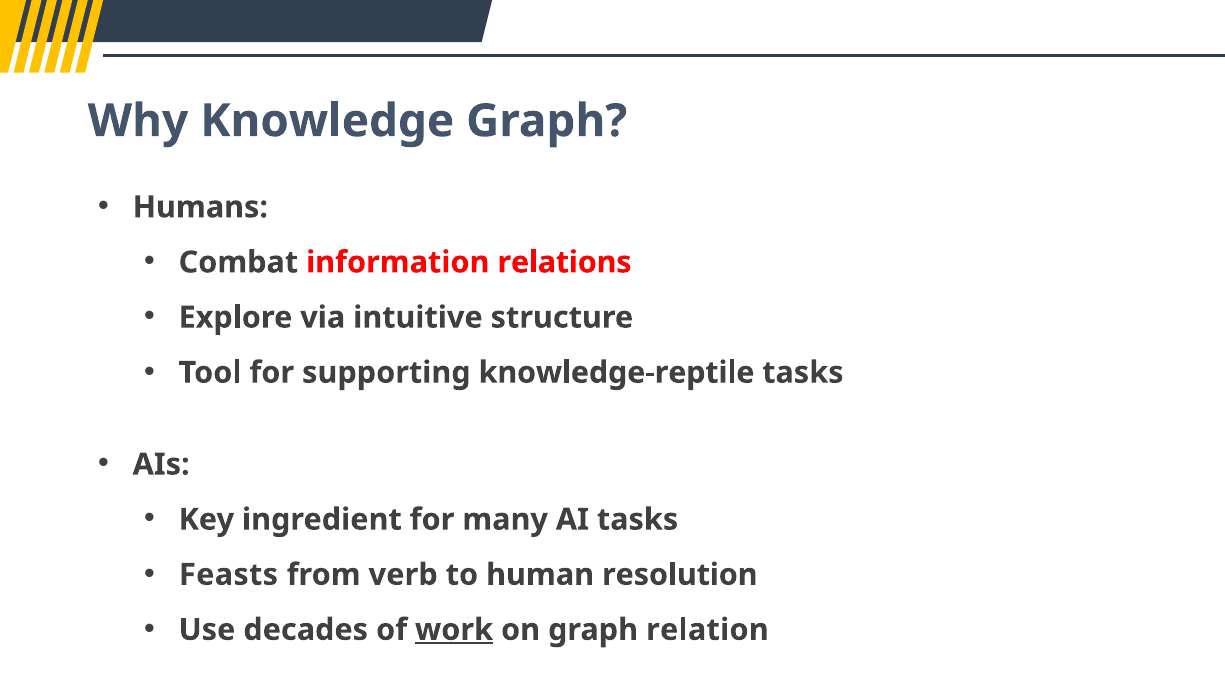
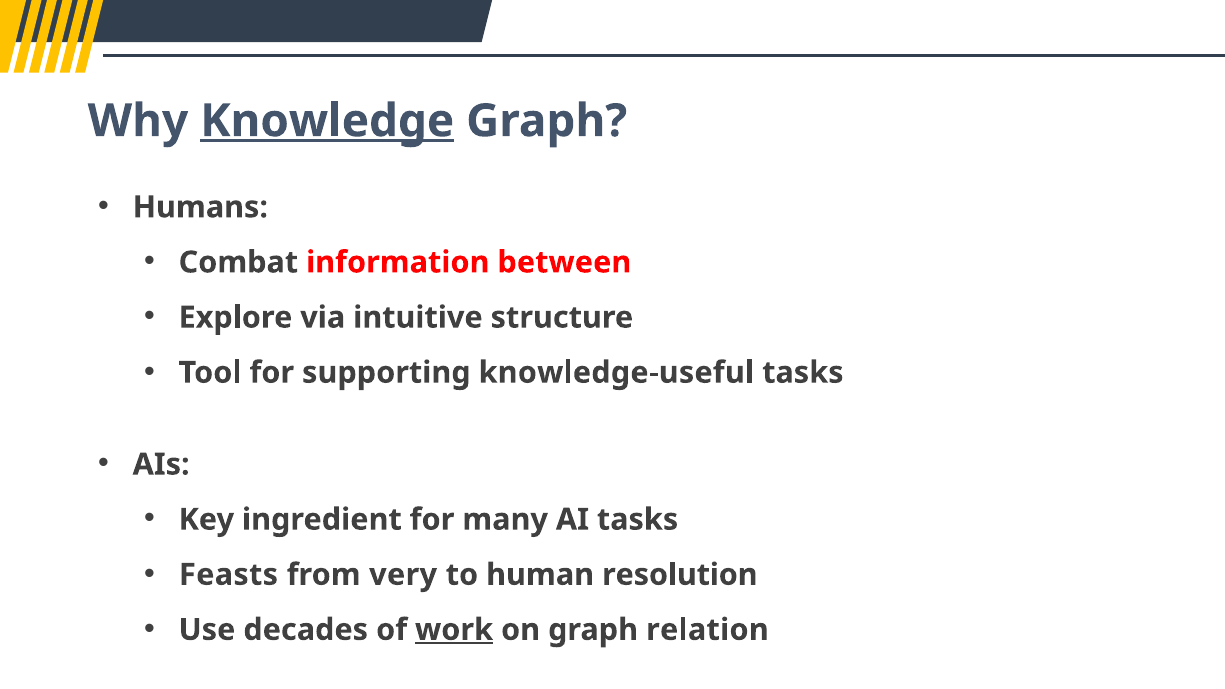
Knowledge underline: none -> present (327, 121)
relations: relations -> between (564, 262)
knowledge-reptile: knowledge-reptile -> knowledge-useful (616, 373)
verb: verb -> very (403, 575)
